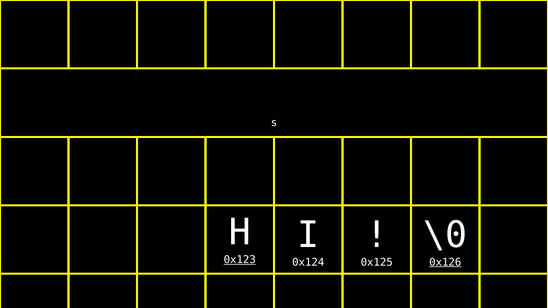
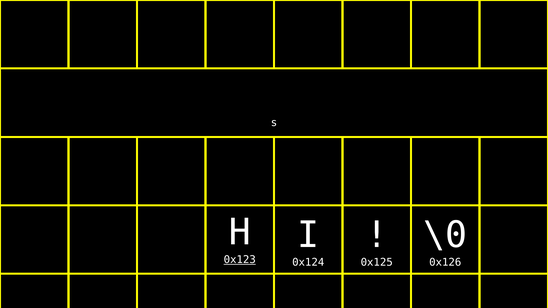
0x126 underline: present -> none (445, 262)
